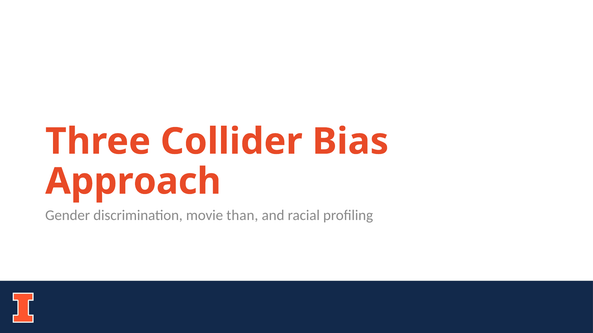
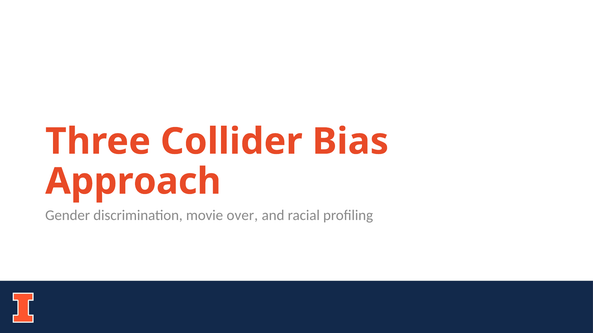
than: than -> over (242, 216)
